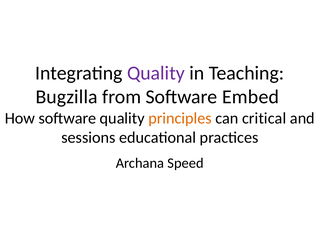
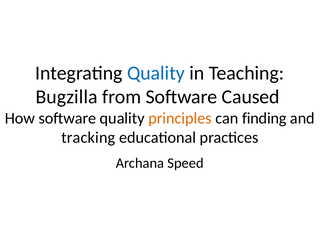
Quality colour: purple -> blue (156, 73)
Embed: Embed -> Caused (251, 97)
critical: critical -> finding (264, 118)
sessions: sessions -> tracking (88, 138)
